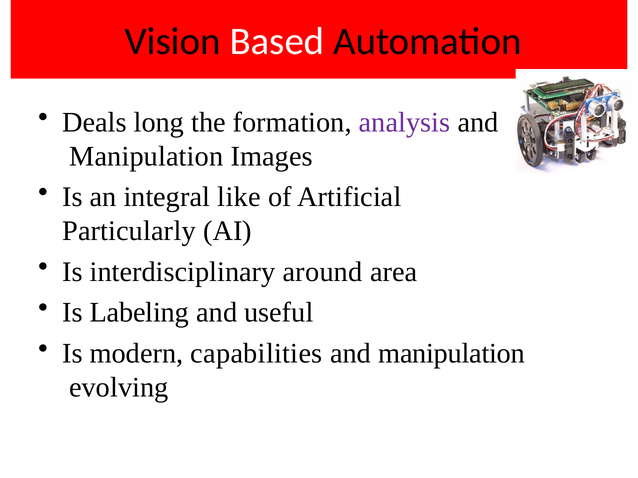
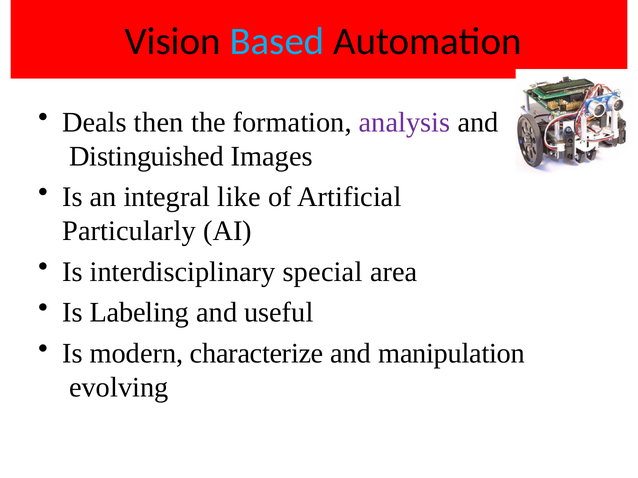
Based colour: white -> light blue (277, 41)
long: long -> then (159, 122)
Manipulation: Manipulation -> Distinguished (146, 156)
around: around -> special (323, 272)
capabilities: capabilities -> characterize (257, 354)
